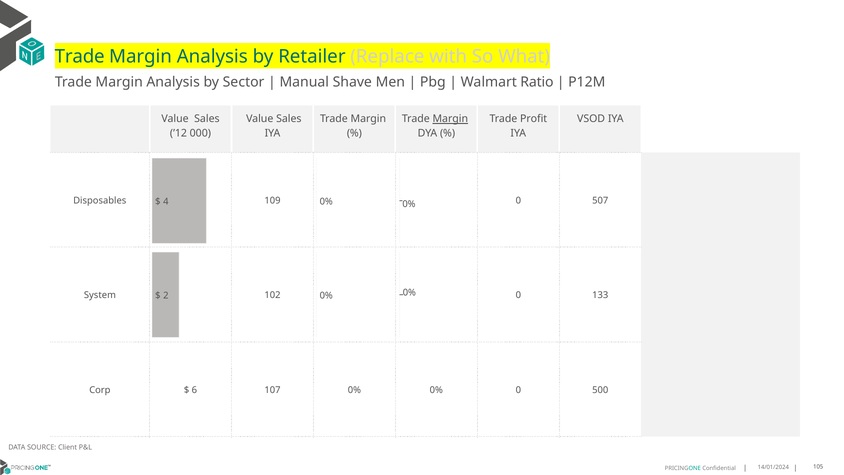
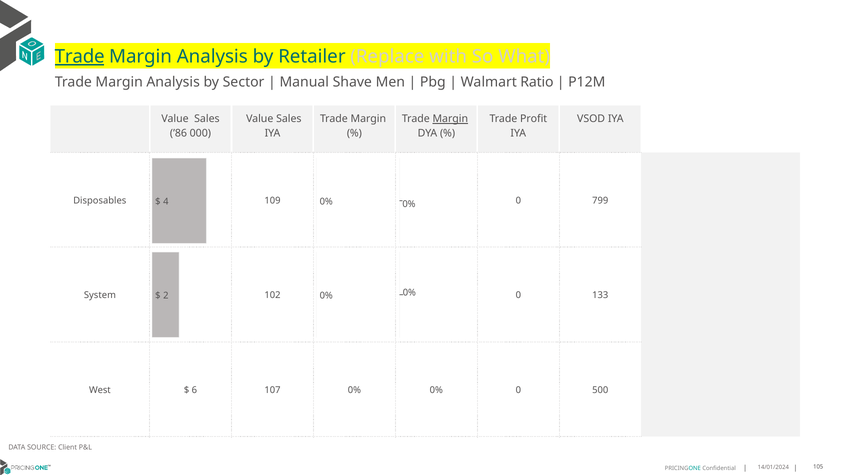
Trade underline: none -> present (80, 57)
’12: ’12 -> ’86 (179, 133)
507: 507 -> 799 (600, 200)
Corp: Corp -> West (100, 390)
